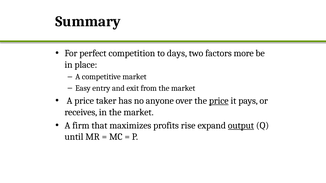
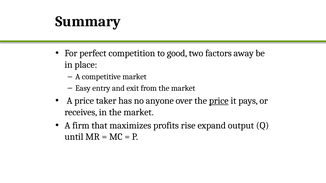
days: days -> good (177, 53)
more: more -> away (244, 53)
output underline: present -> none (241, 126)
